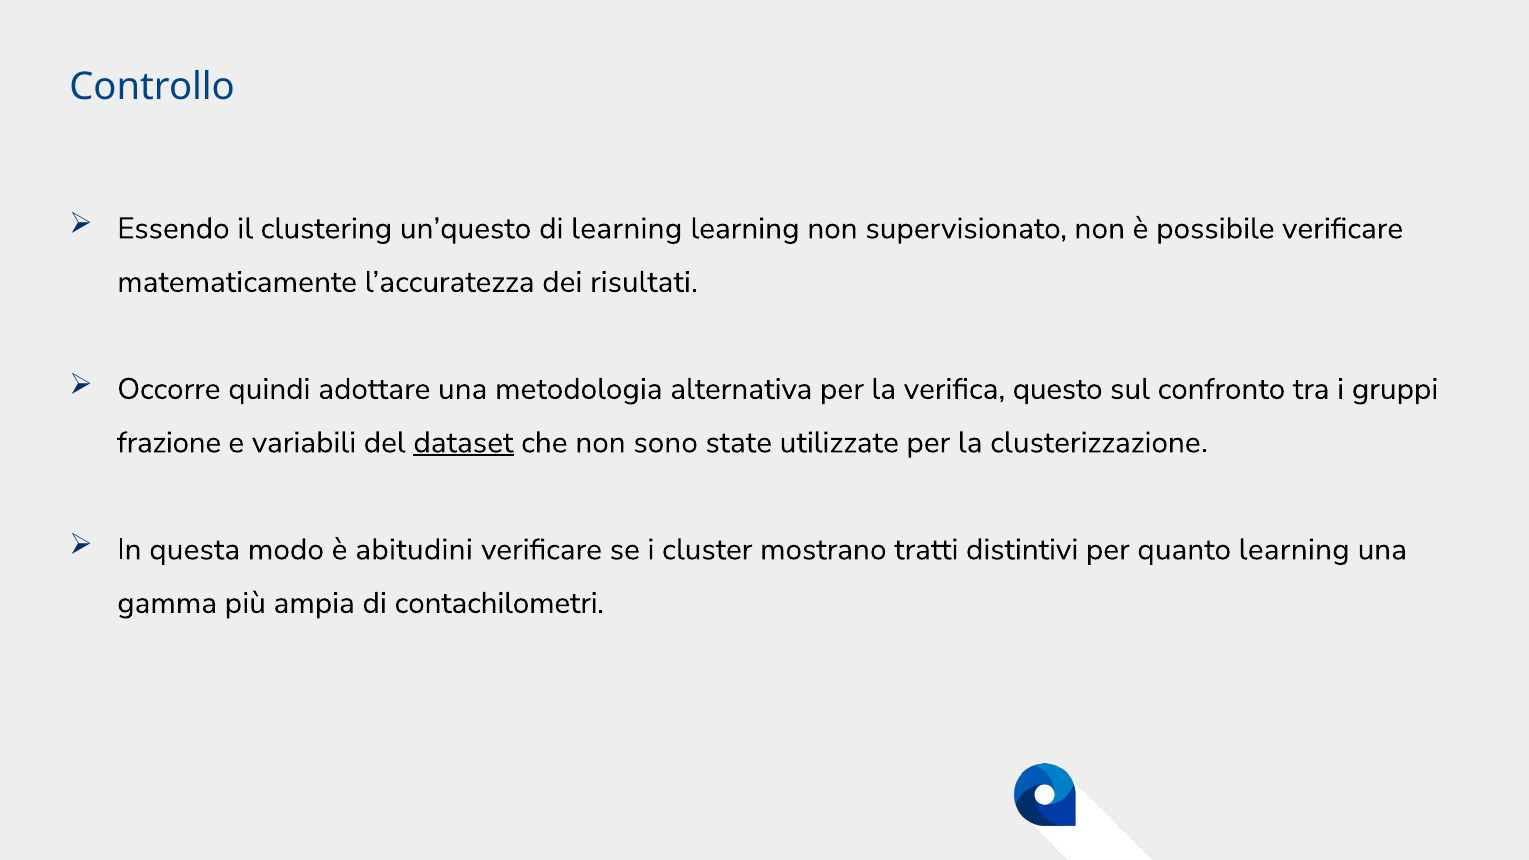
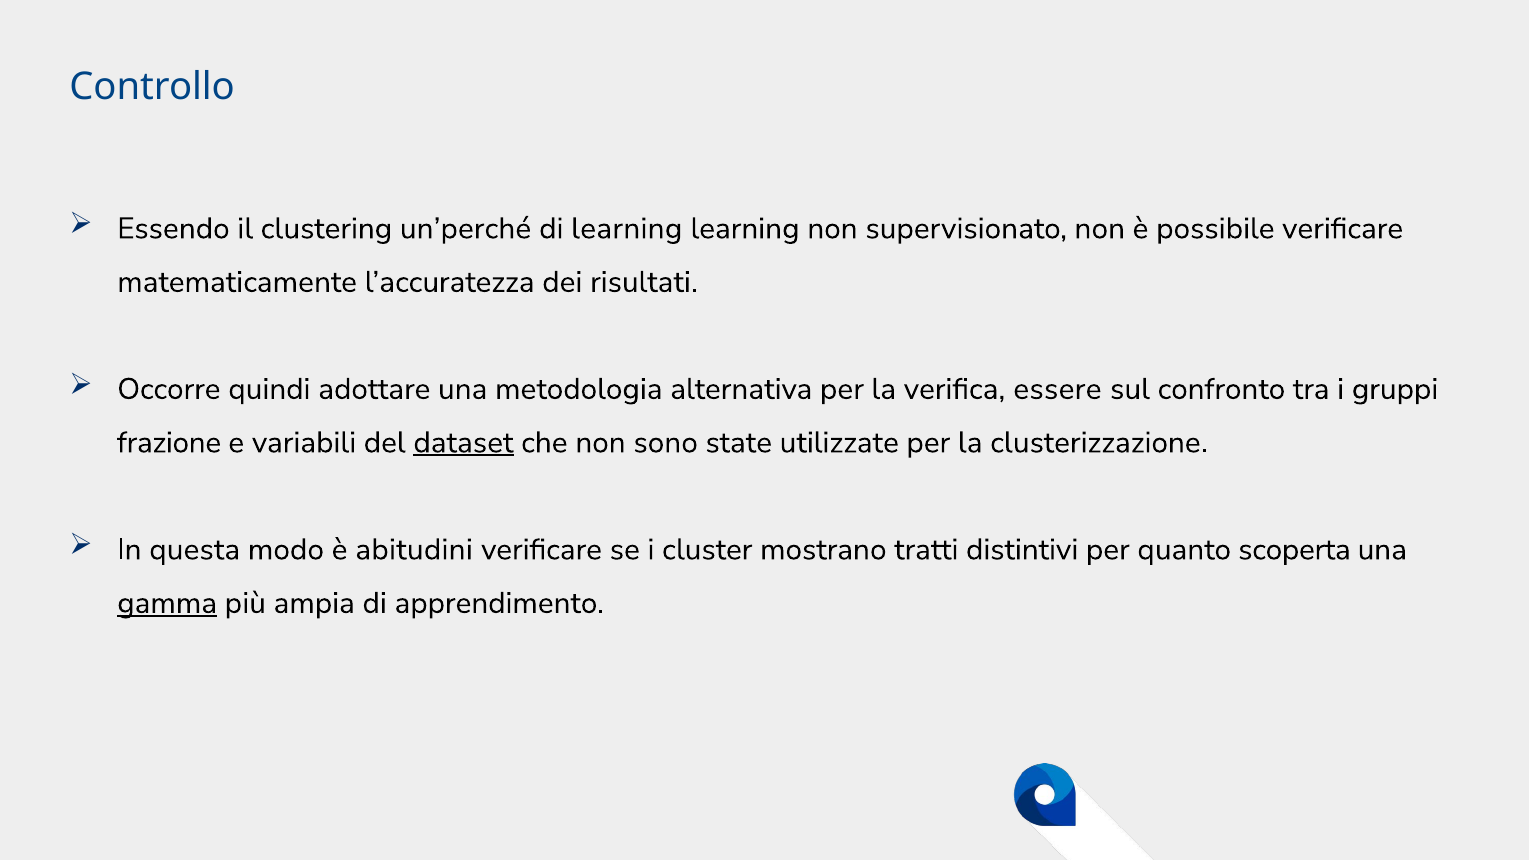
un’questo: un’questo -> un’perché (466, 229)
questo: questo -> essere (1057, 389)
quanto learning: learning -> scoperta (1294, 550)
gamma underline: none -> present (167, 603)
contachilometri: contachilometri -> apprendimento (499, 603)
